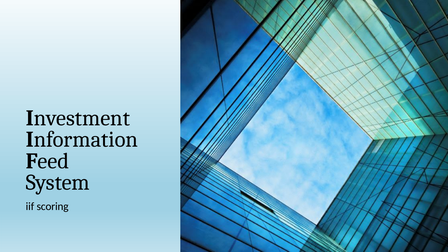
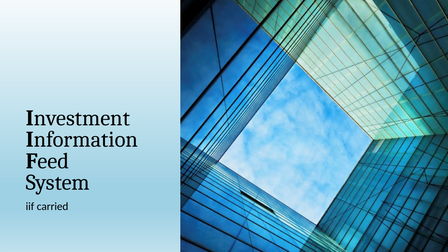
scoring: scoring -> carried (53, 207)
